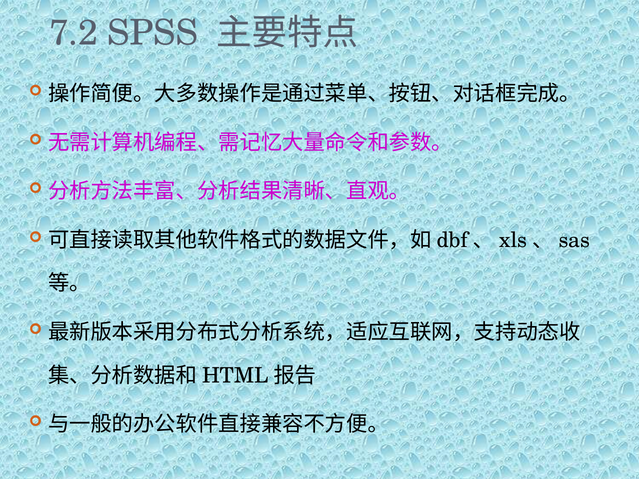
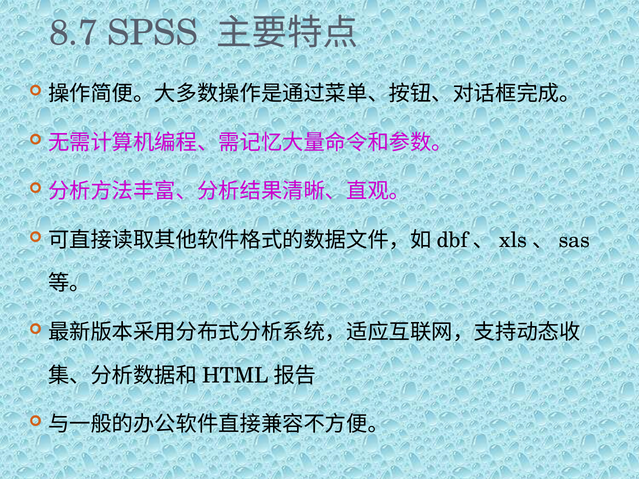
7.2: 7.2 -> 8.7 (73, 33)
